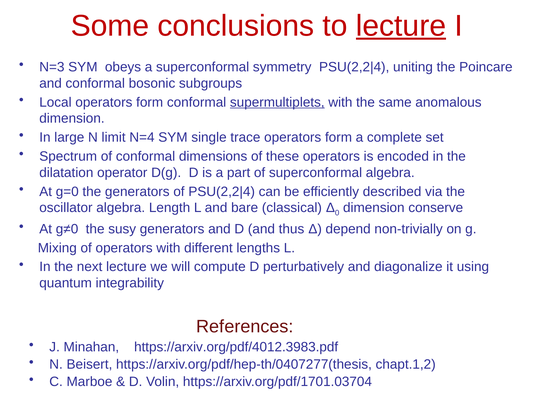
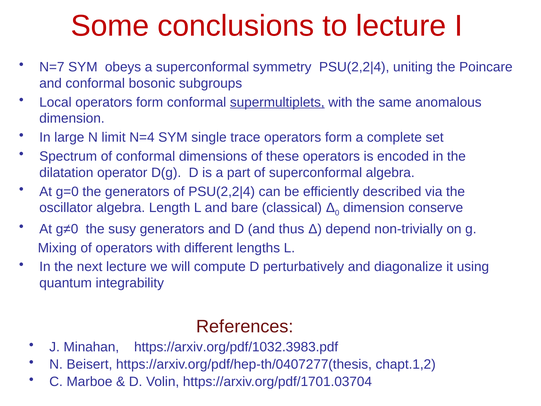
lecture underline: present -> none (401, 26)
N=3: N=3 -> N=7 (52, 67)
https://arxiv.org/pdf/4012.3983.pdf: https://arxiv.org/pdf/4012.3983.pdf -> https://arxiv.org/pdf/1032.3983.pdf (236, 347)
